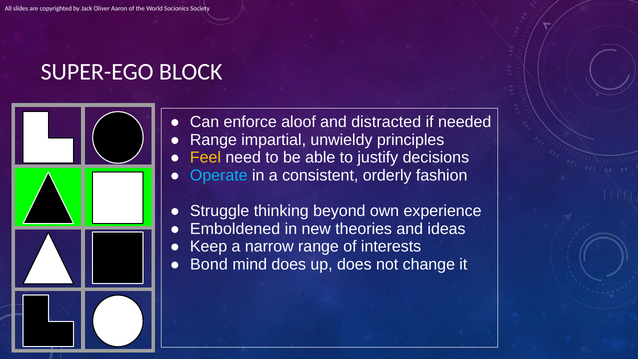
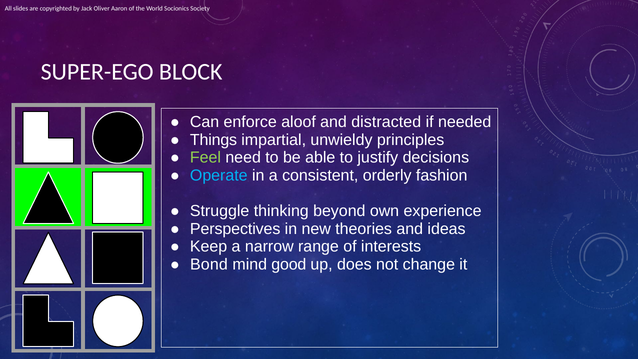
Range: Range -> Things (214, 140)
Feel colour: yellow -> light green (205, 158)
Emboldened: Emboldened -> Perspectives (235, 229)
mind does: does -> good (289, 264)
